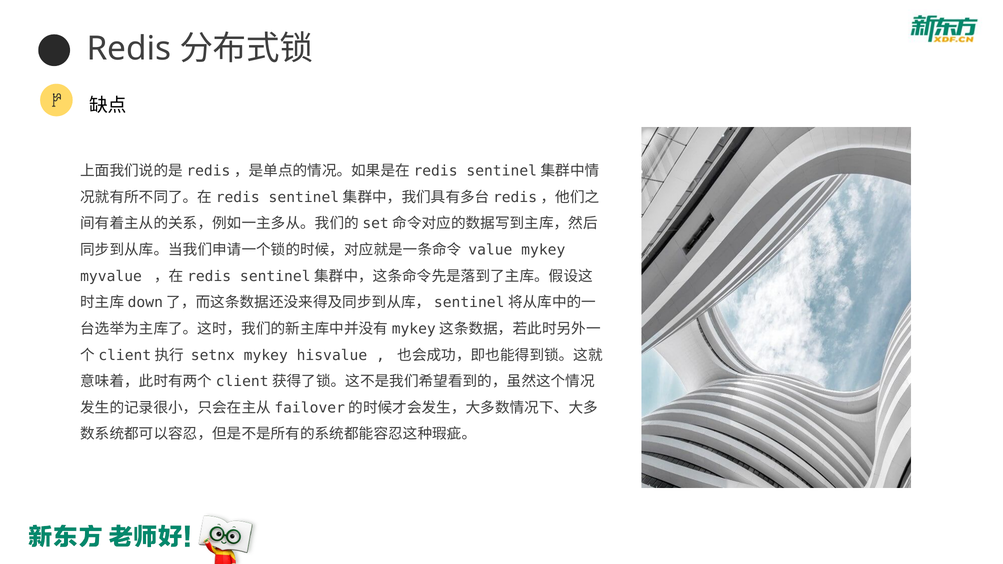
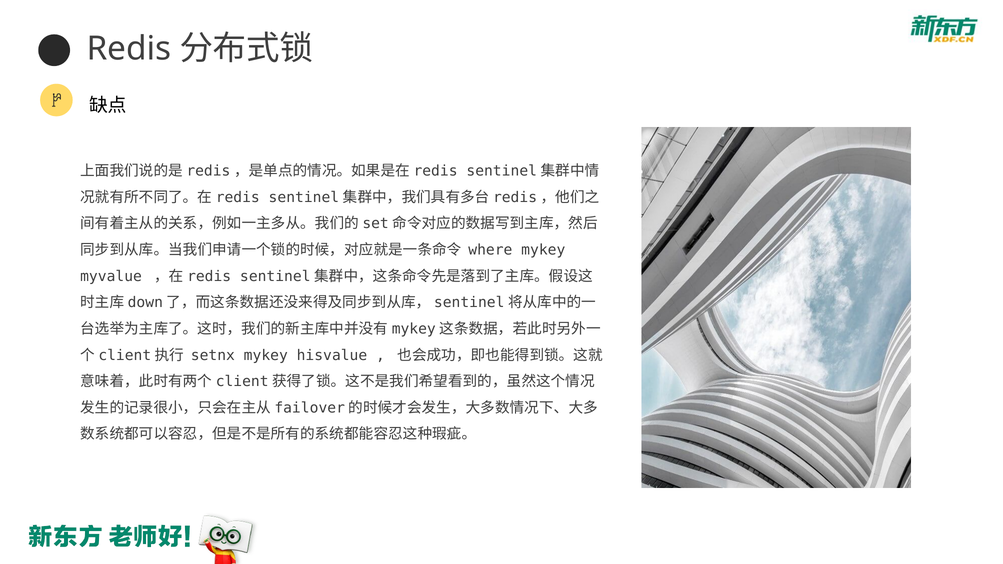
value: value -> where (490, 250)
